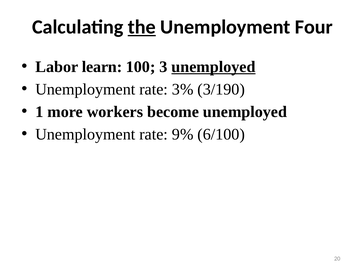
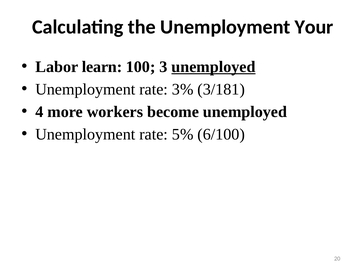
the underline: present -> none (142, 27)
Four: Four -> Your (314, 27)
3/190: 3/190 -> 3/181 (221, 89)
1: 1 -> 4 (39, 112)
9%: 9% -> 5% (183, 134)
